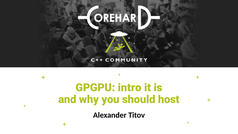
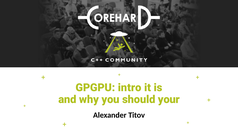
host: host -> your (169, 99)
